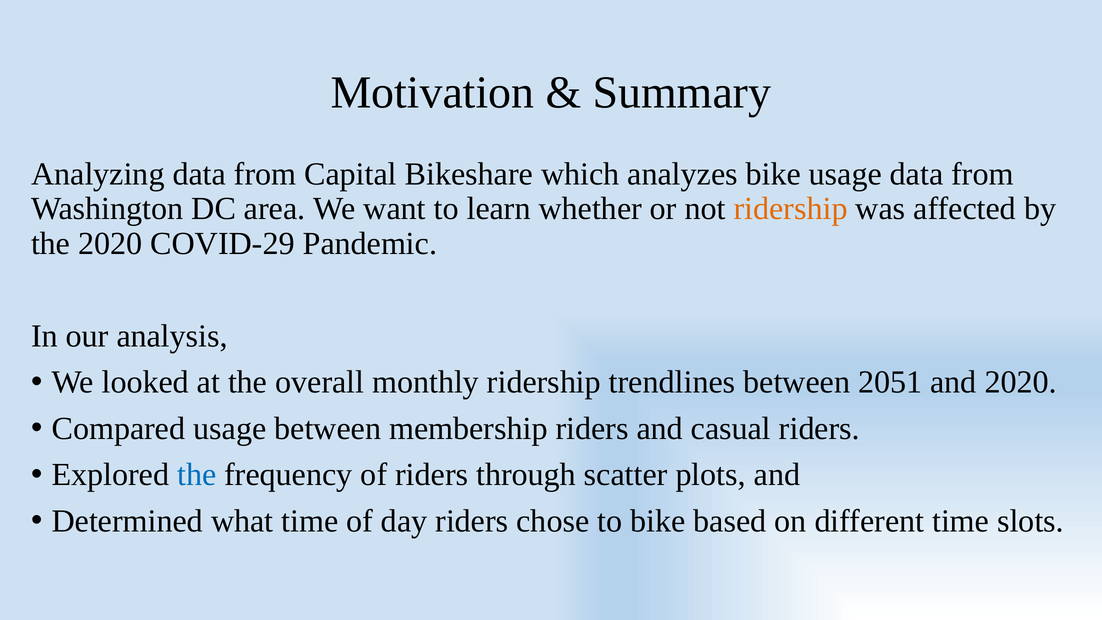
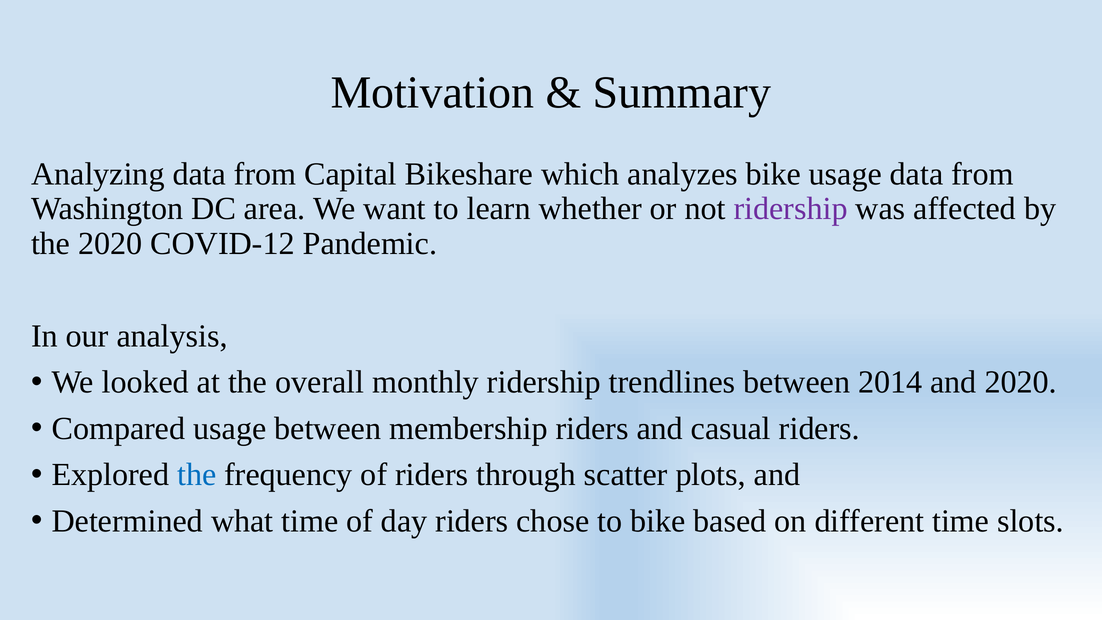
ridership colour: orange -> purple (791, 209)
COVID-29: COVID-29 -> COVID-12 (223, 244)
2051: 2051 -> 2014 (890, 382)
